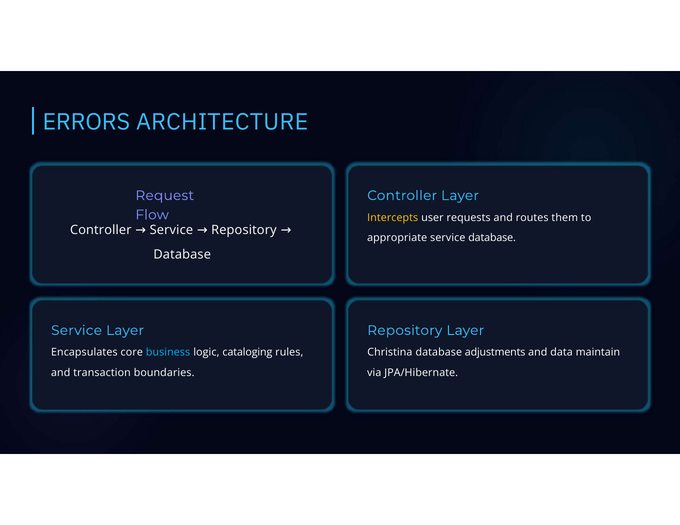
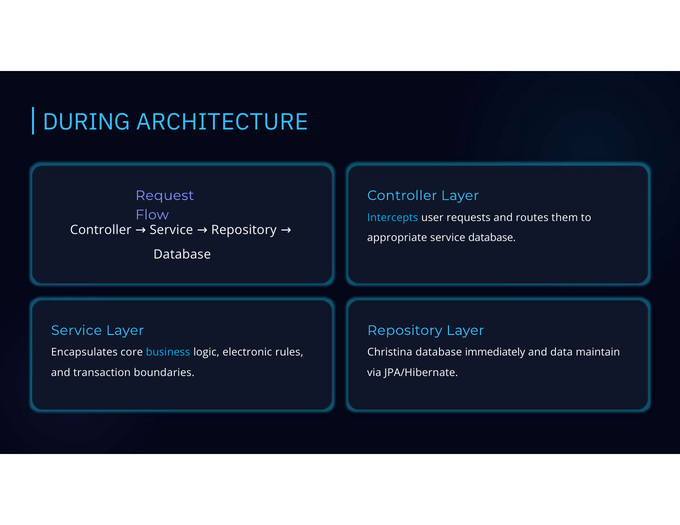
ERRORS: ERRORS -> DURING (86, 122)
Intercepts colour: yellow -> light blue (393, 218)
cataloging: cataloging -> electronic (247, 353)
adjustments: adjustments -> immediately (495, 353)
